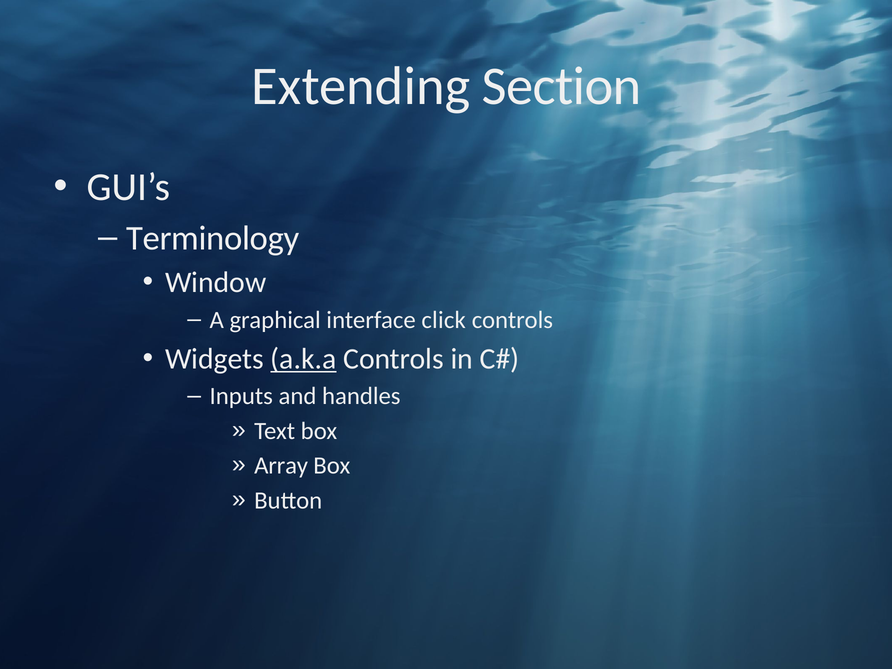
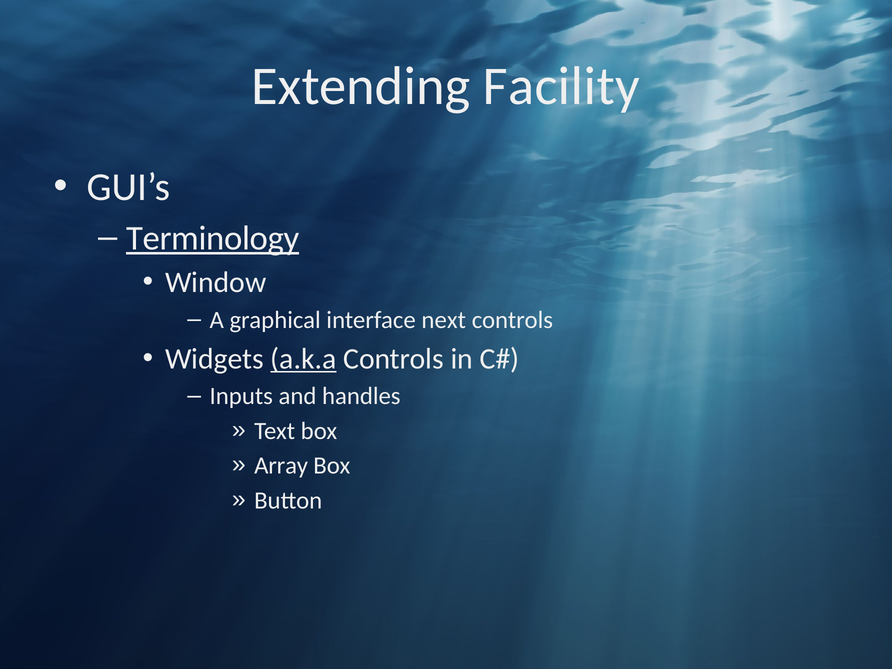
Section: Section -> Facility (561, 86)
Terminology underline: none -> present (213, 238)
click: click -> next (444, 320)
